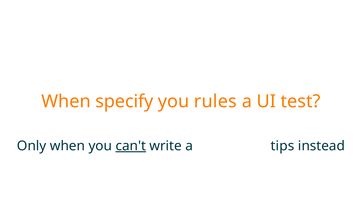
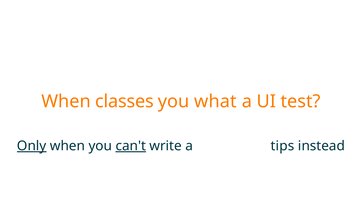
specify: specify -> classes (124, 102)
rules: rules -> what (215, 102)
Only underline: none -> present (32, 146)
